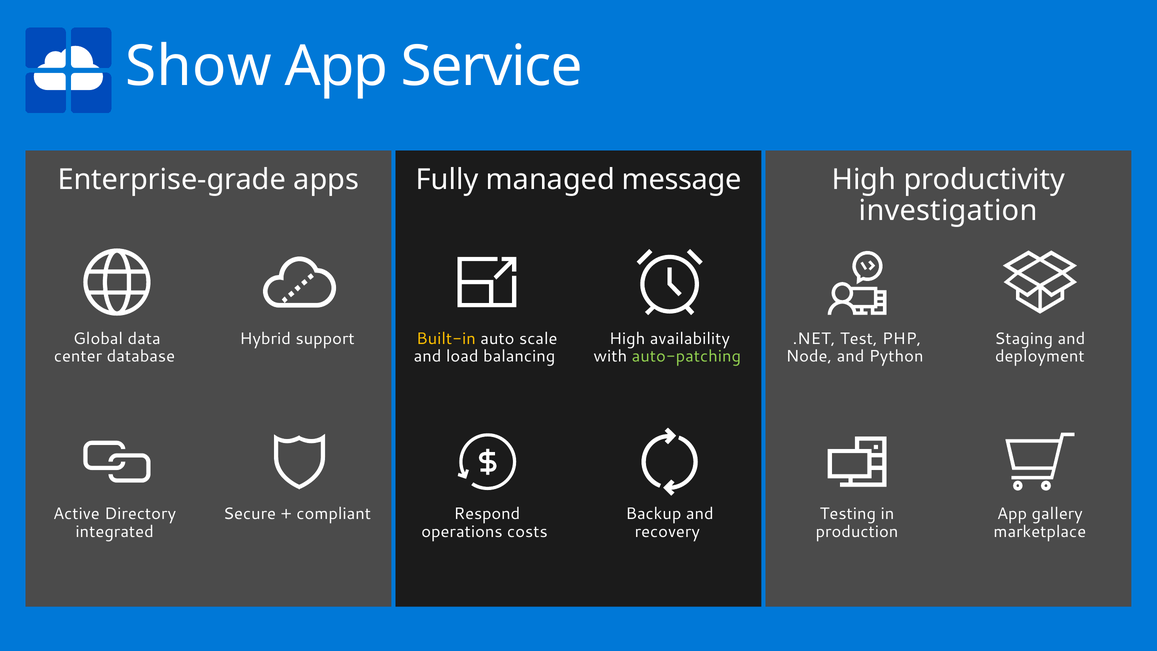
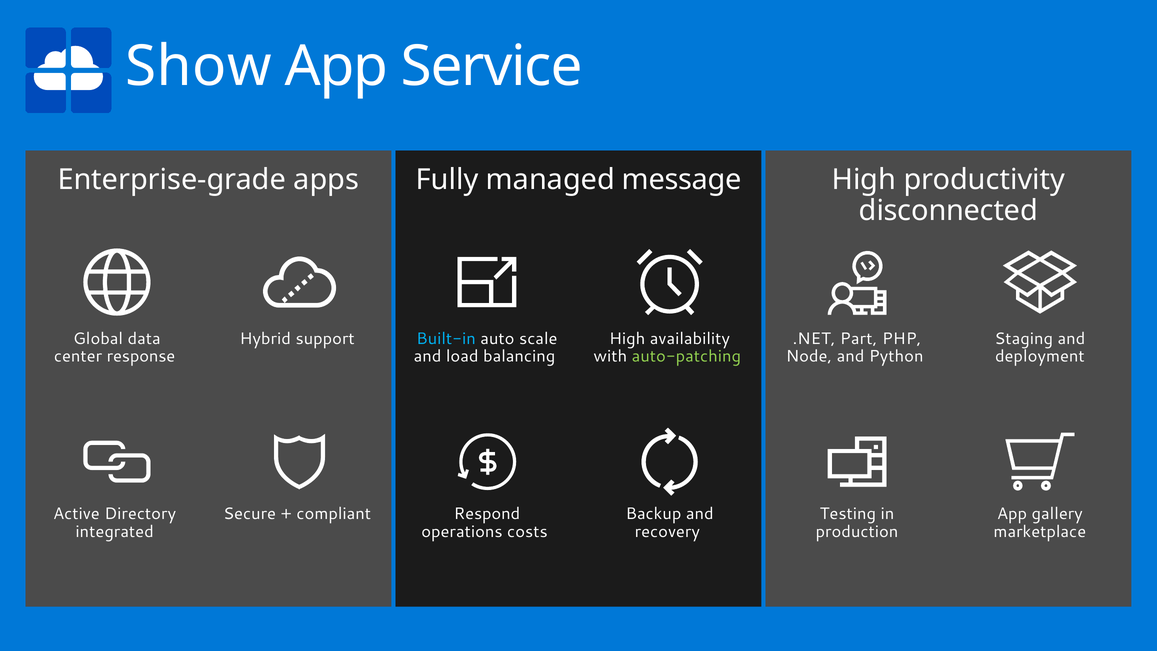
investigation: investigation -> disconnected (948, 211)
Built-in colour: yellow -> light blue (446, 338)
Test: Test -> Part (859, 338)
database: database -> response (141, 356)
